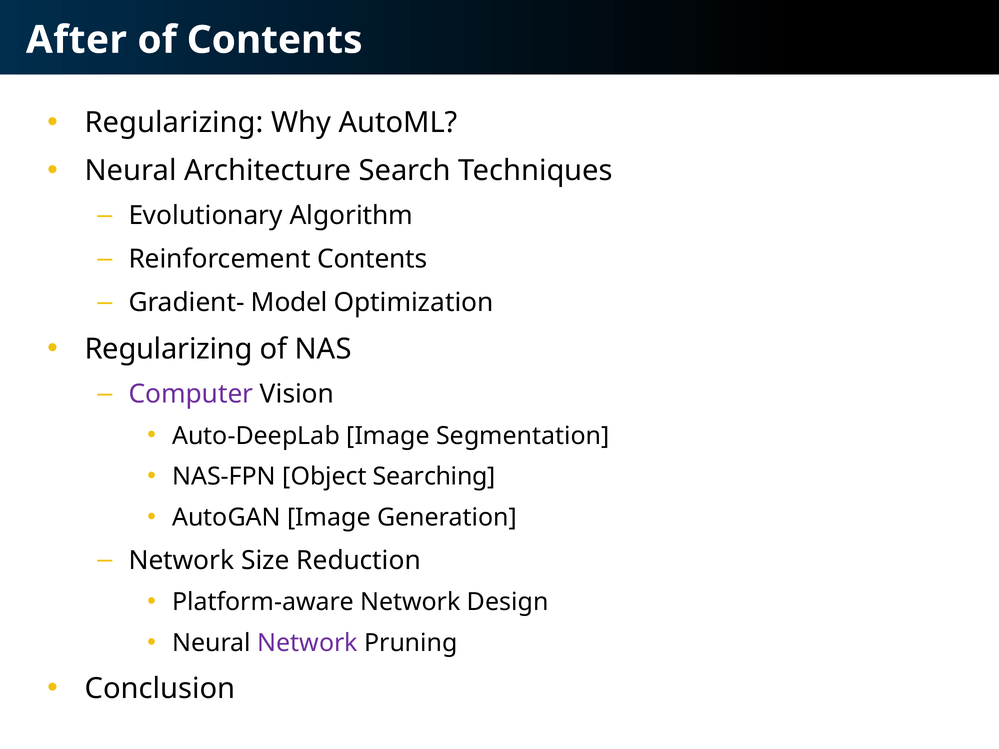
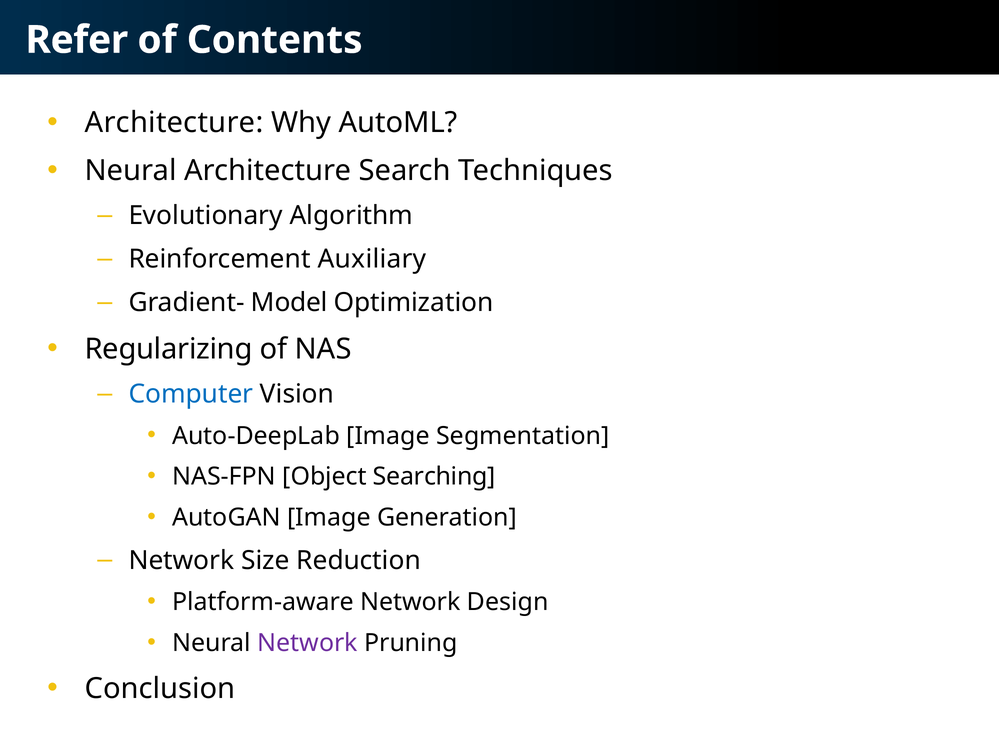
After: After -> Refer (77, 40)
Regularizing: Regularizing -> Architecture (174, 123)
Reinforcement Contents: Contents -> Auxiliary (372, 259)
Computer colour: purple -> blue (191, 394)
